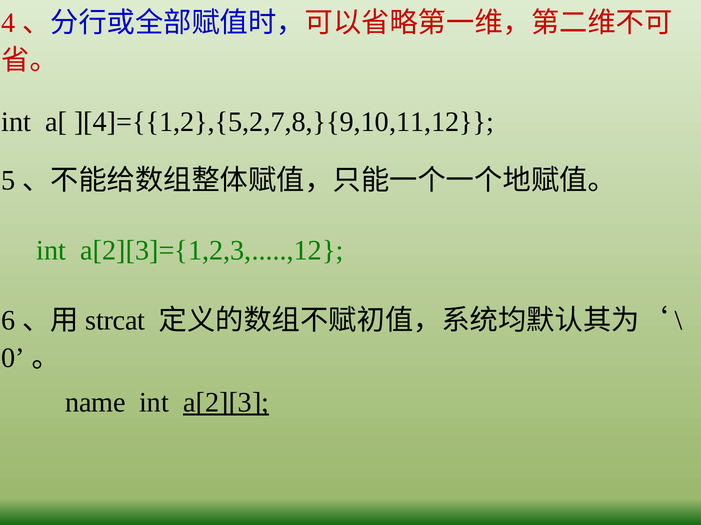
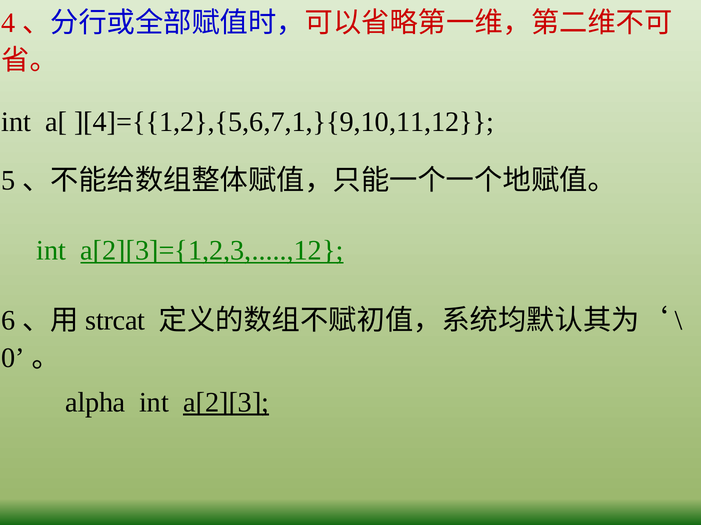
][4]={{1,2},{5,2,7,8,}{9,10,11,12: ][4]={{1,2},{5,2,7,8,}{9,10,11,12 -> ][4]={{1,2},{5,6,7,1,}{9,10,11,12 (284, 122)
a[2][3]={1,2,3,.....,12 underline: none -> present (212, 251)
name: name -> alpha (95, 403)
